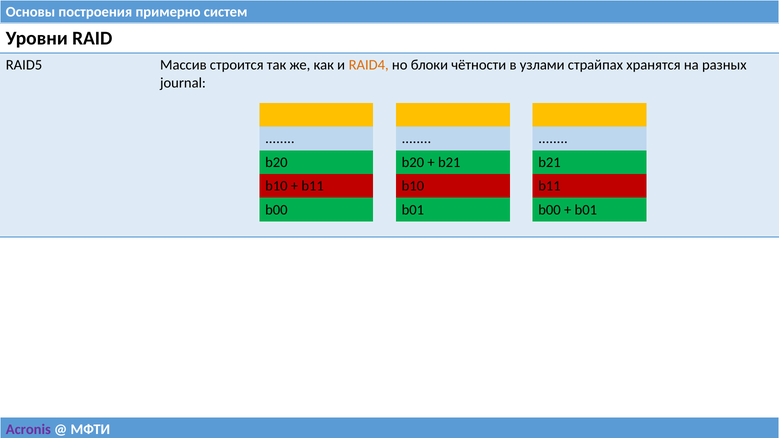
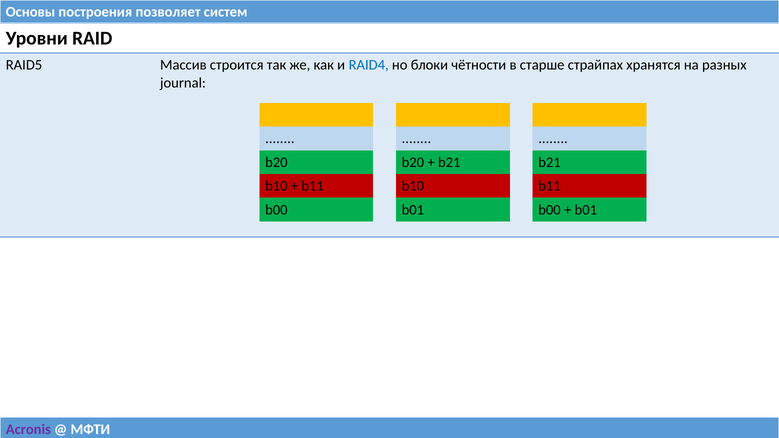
примерно: примерно -> позволяет (168, 12)
RAID4 colour: orange -> blue (369, 65)
узлами: узлами -> старше (542, 65)
